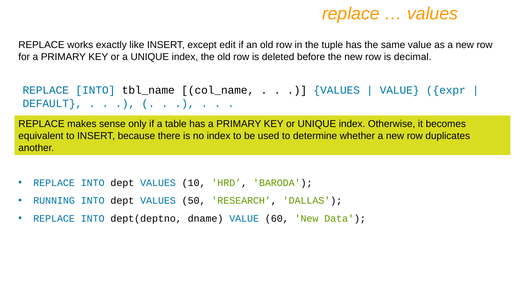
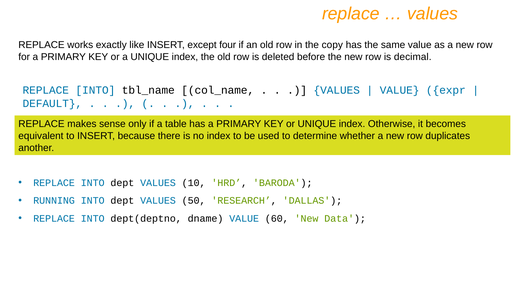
edit: edit -> four (228, 45)
tuple: tuple -> copy (332, 45)
